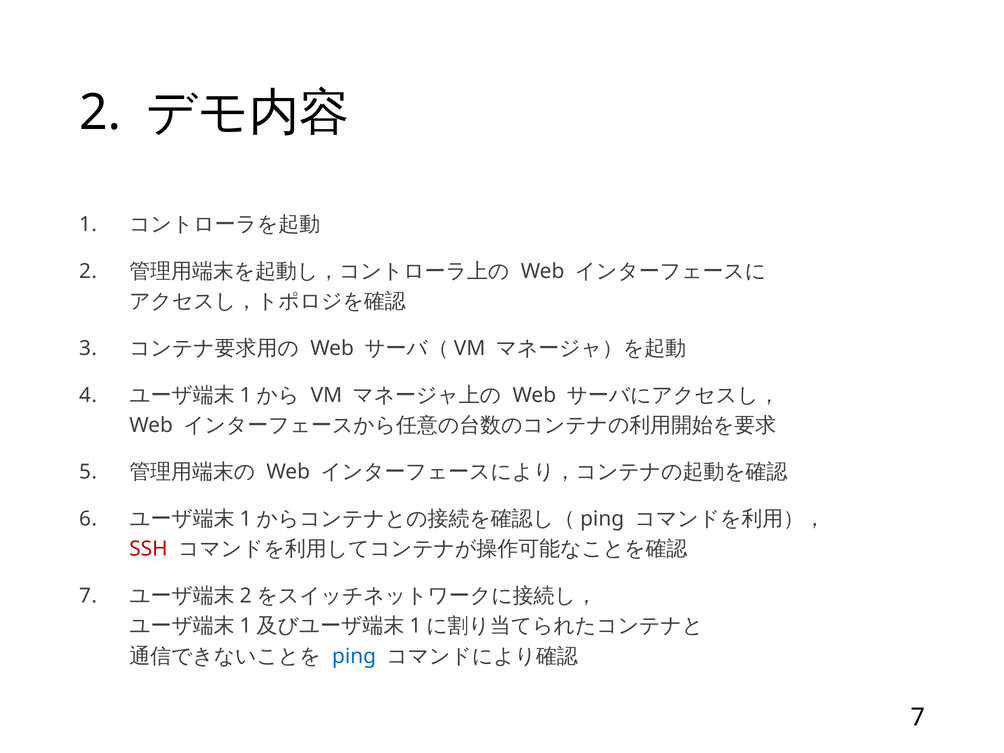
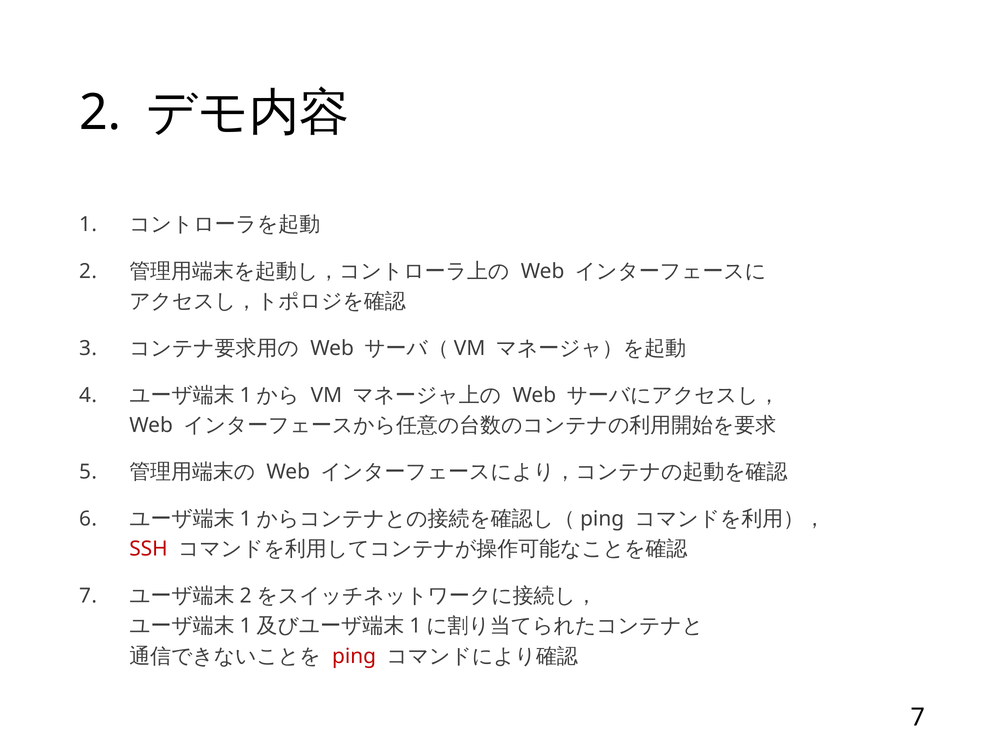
ping colour: blue -> red (354, 656)
